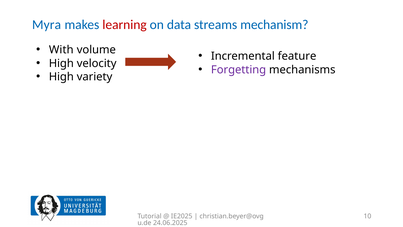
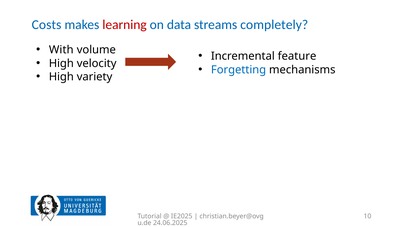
Myra: Myra -> Costs (47, 25)
mechanism: mechanism -> completely (274, 25)
Forgetting colour: purple -> blue (239, 70)
